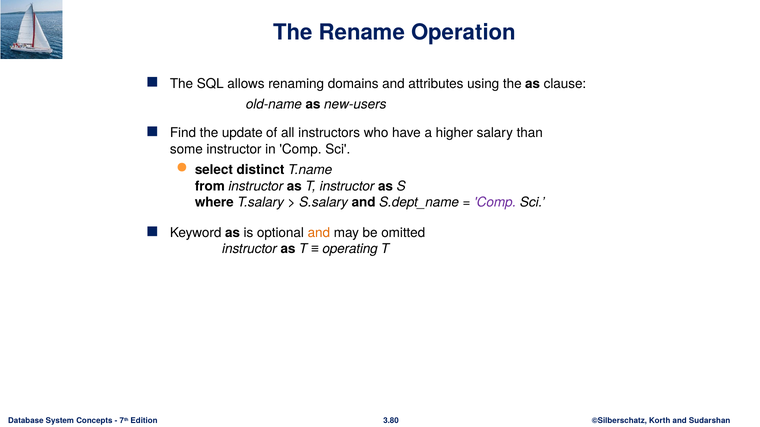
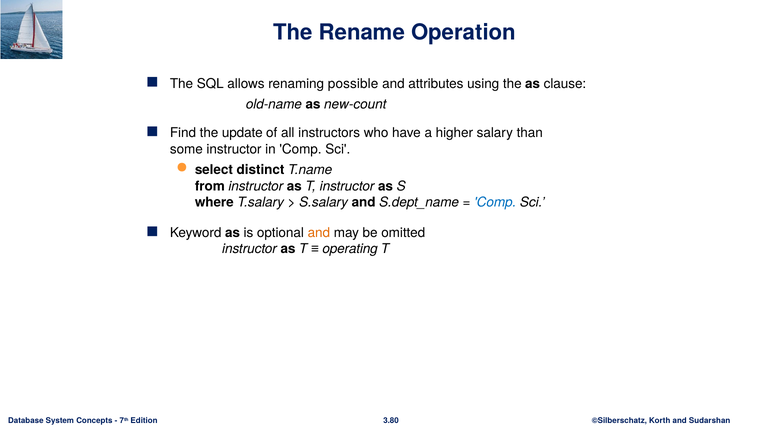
domains: domains -> possible (353, 84)
new-users: new-users -> new-count (355, 105)
Comp colour: purple -> blue (495, 202)
